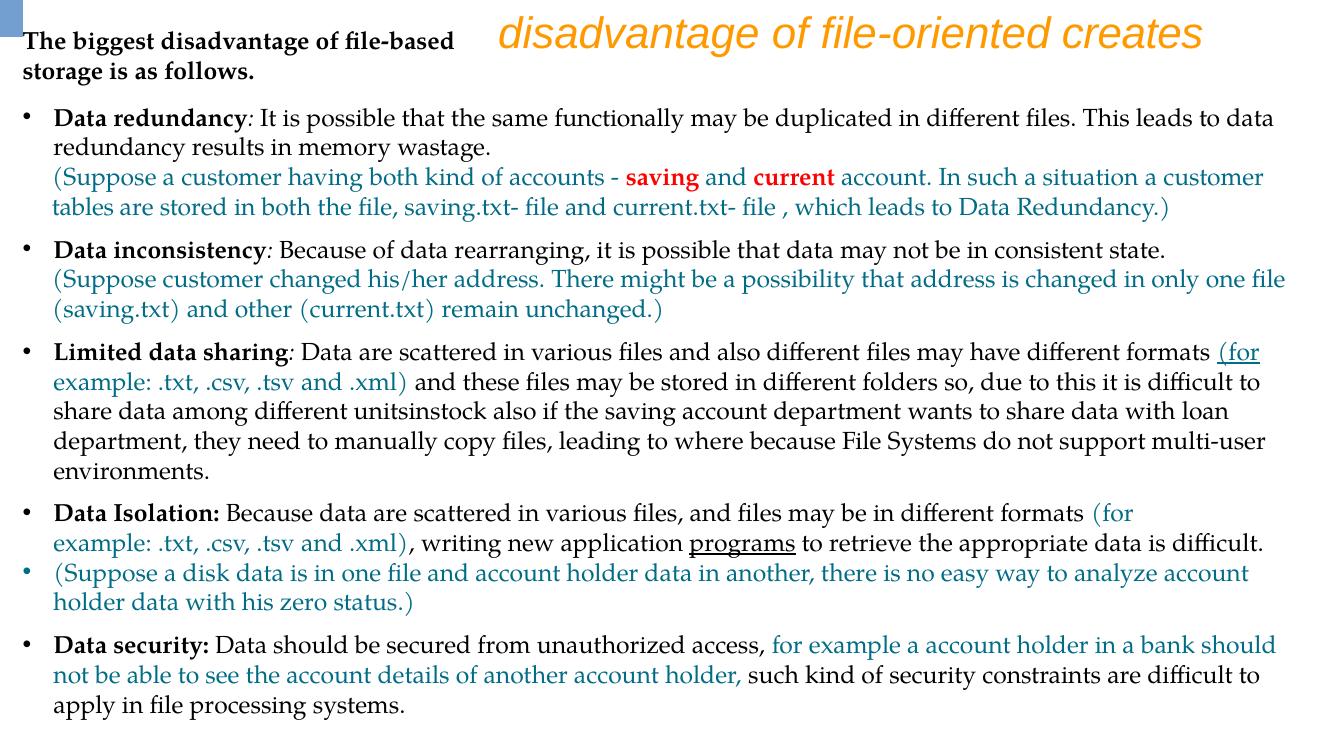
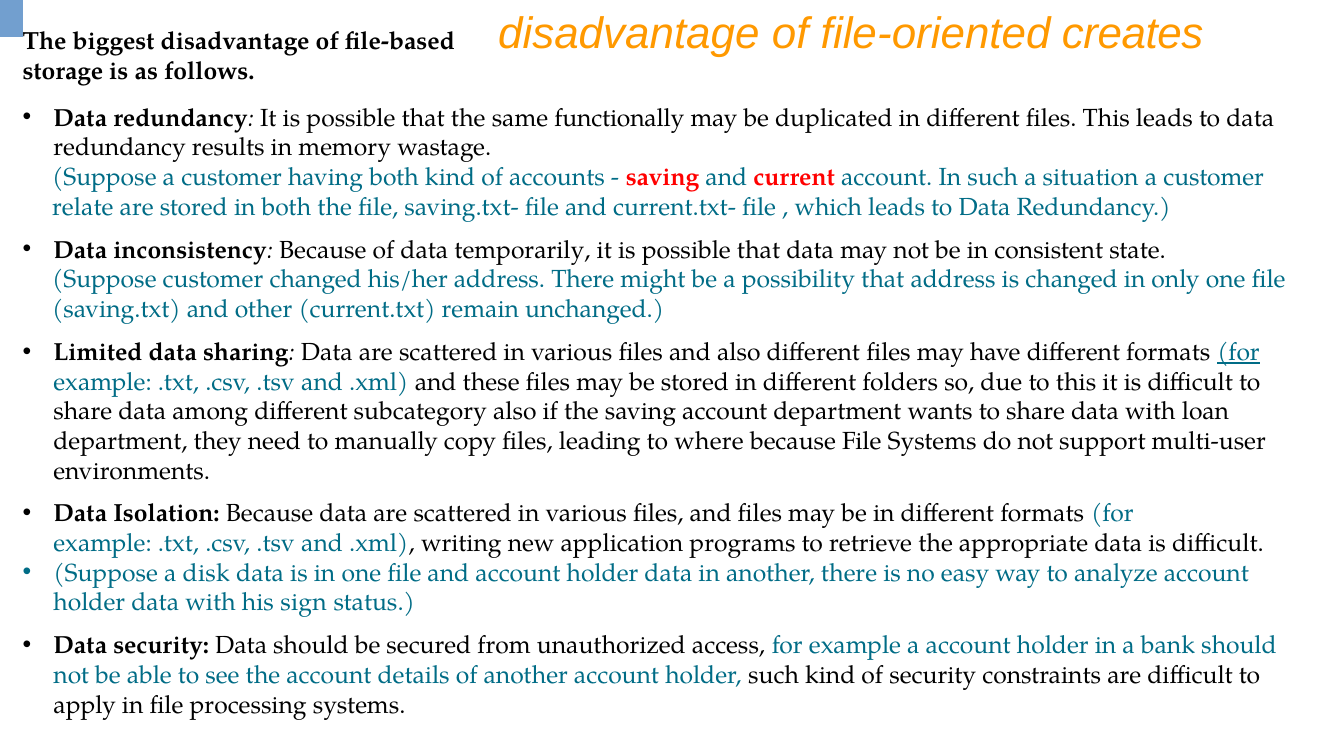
tables: tables -> relate (83, 207)
rearranging: rearranging -> temporarily (523, 250)
unitsinstock: unitsinstock -> subcategory (420, 411)
programs underline: present -> none (743, 543)
zero: zero -> sign (304, 602)
